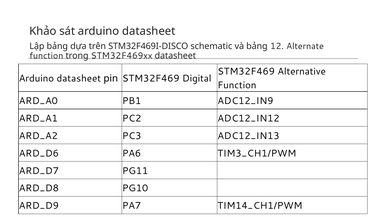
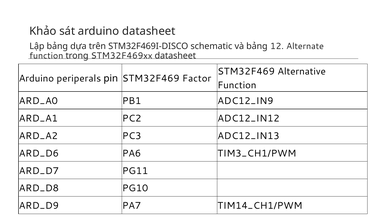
datasheet: datasheet -> periperals (79, 78)
Digital: Digital -> Factor (197, 78)
